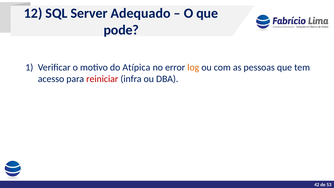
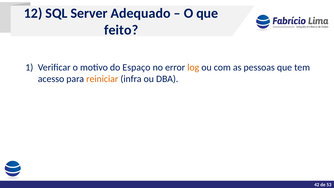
pode: pode -> feito (121, 30)
Atípica: Atípica -> Espaço (136, 67)
reiniciar colour: red -> orange (102, 79)
